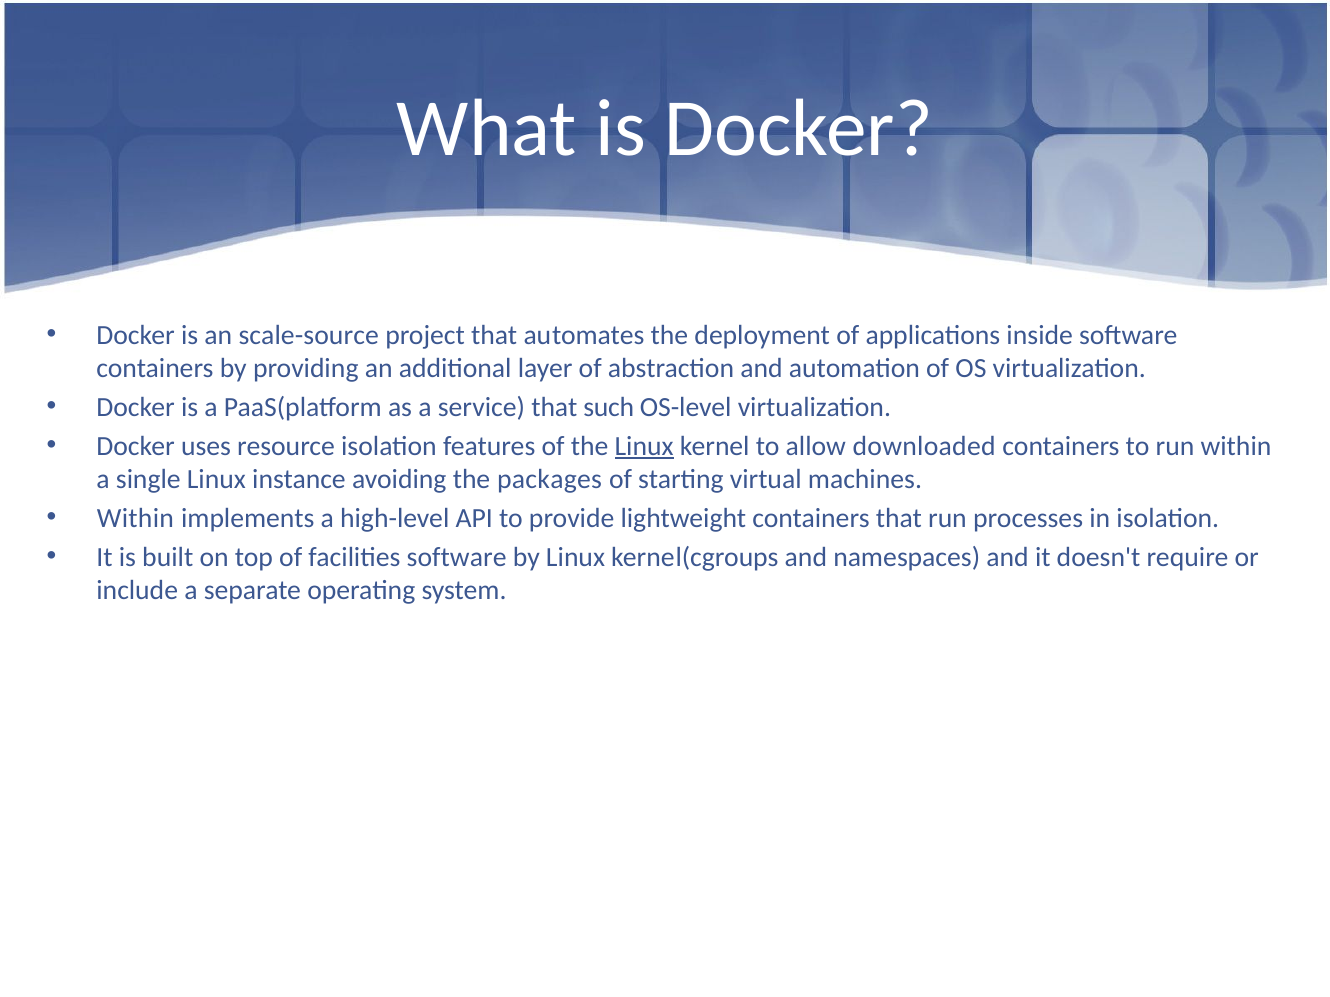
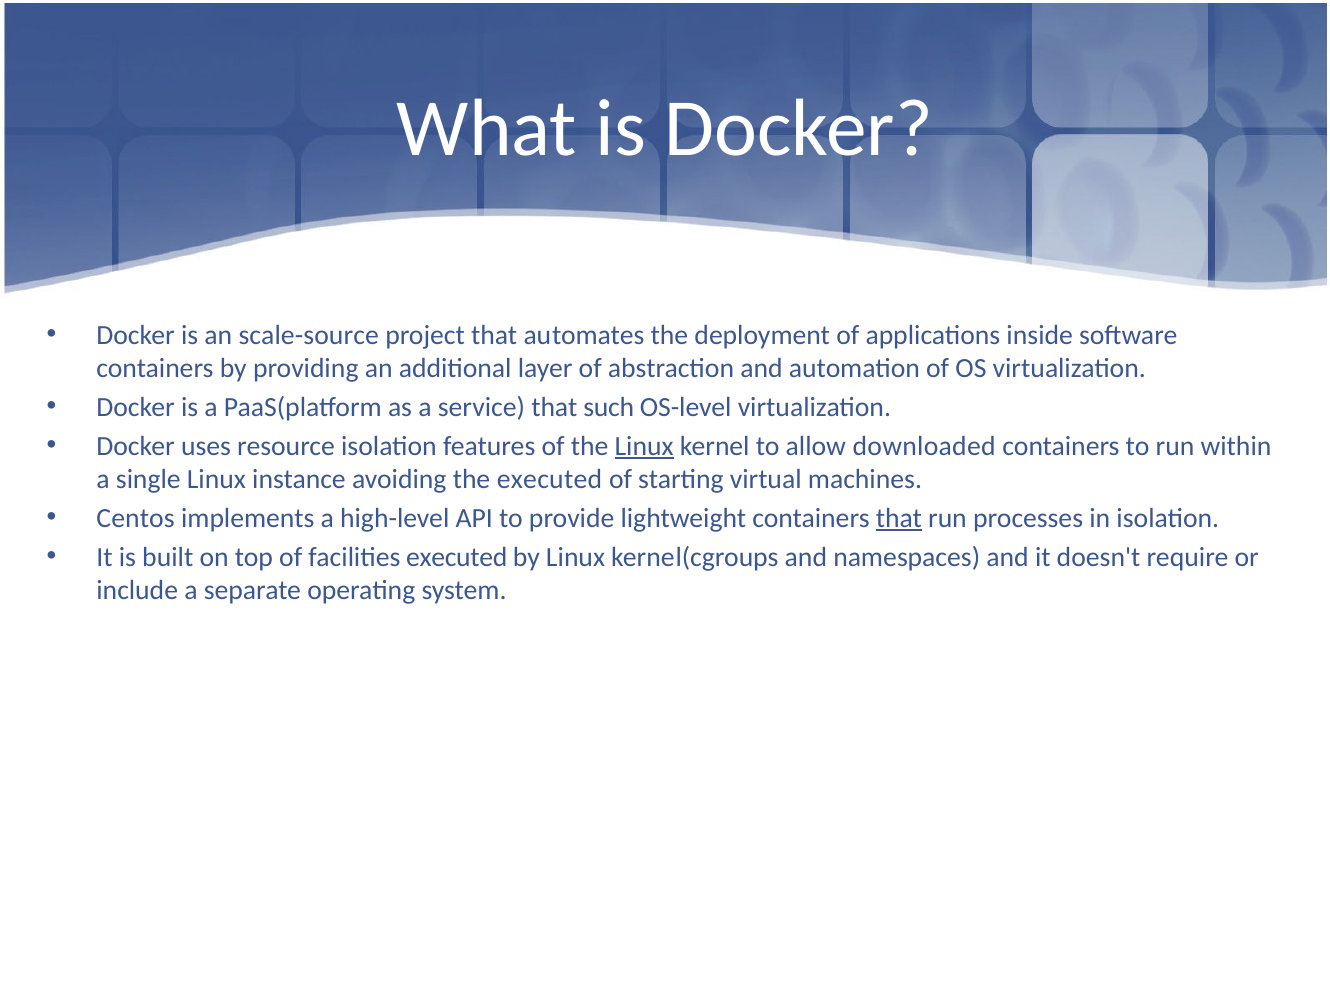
the packages: packages -> executed (550, 480)
Within: Within -> Centos (136, 518)
that underline: none -> present (899, 518)
facilities software: software -> executed (457, 557)
